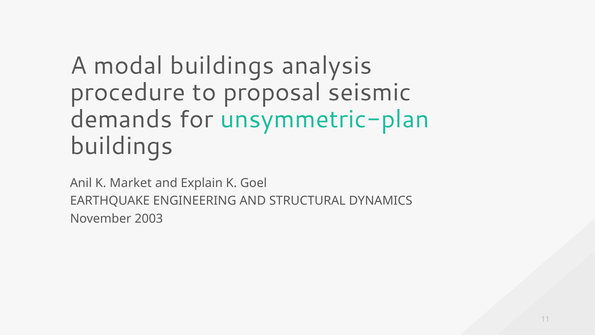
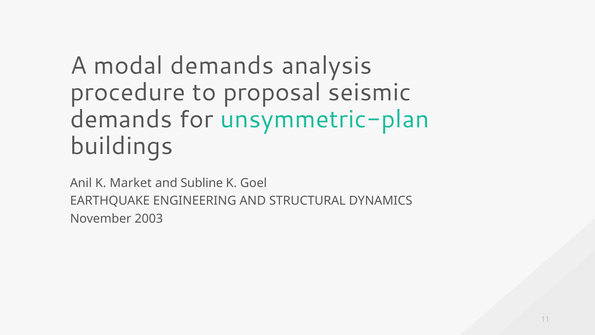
modal buildings: buildings -> demands (222, 65)
Explain: Explain -> Subline (202, 183)
